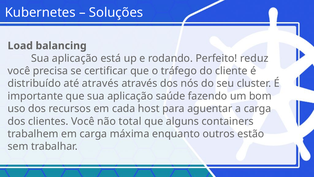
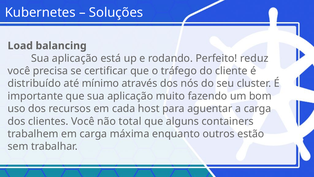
até através: através -> mínimo (100, 83)
saúde: saúde -> muito (170, 96)
